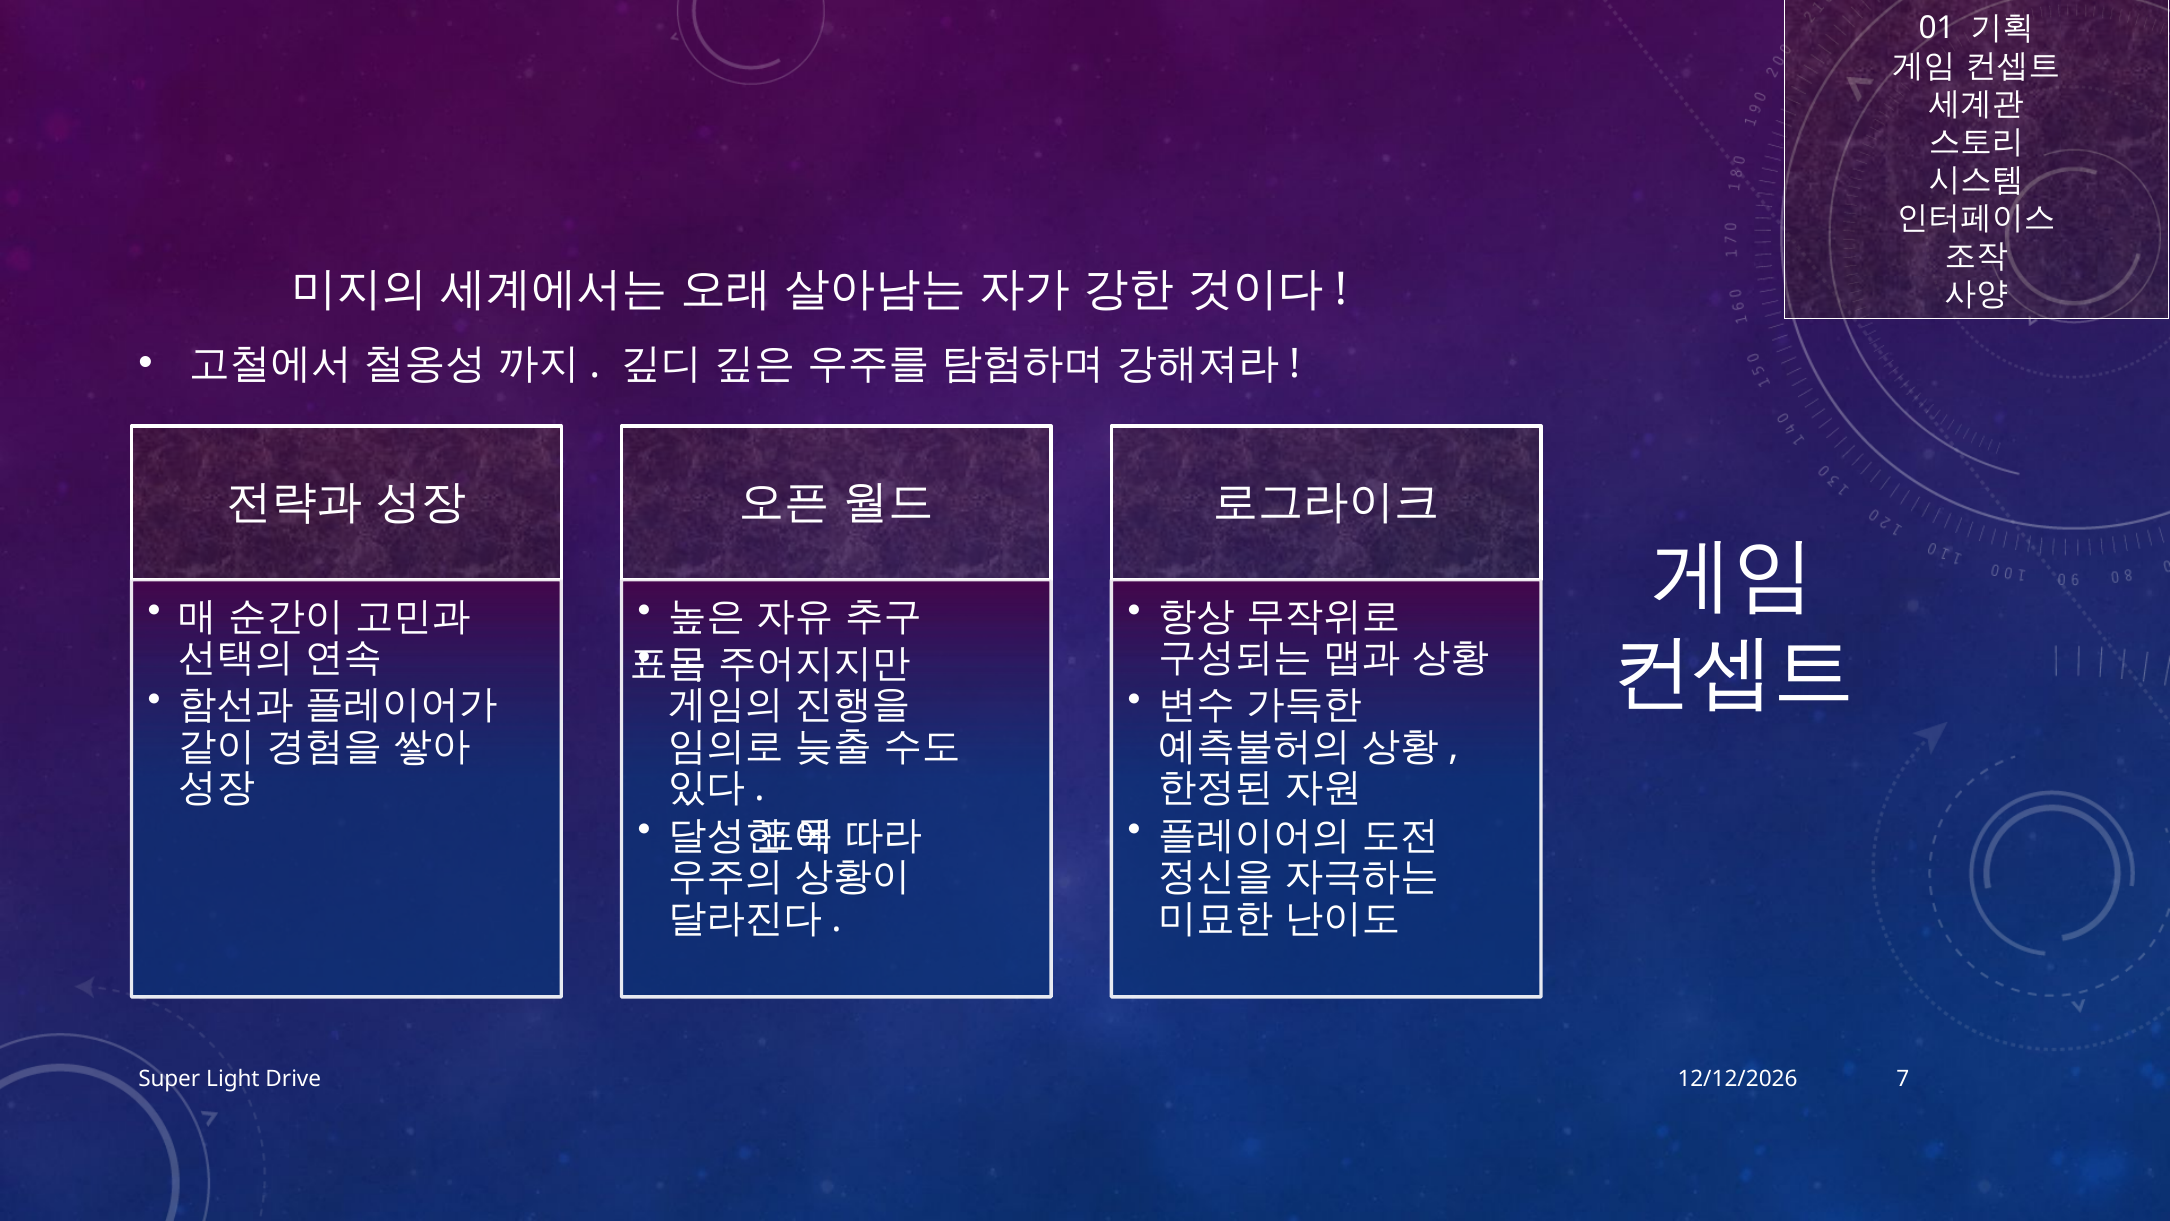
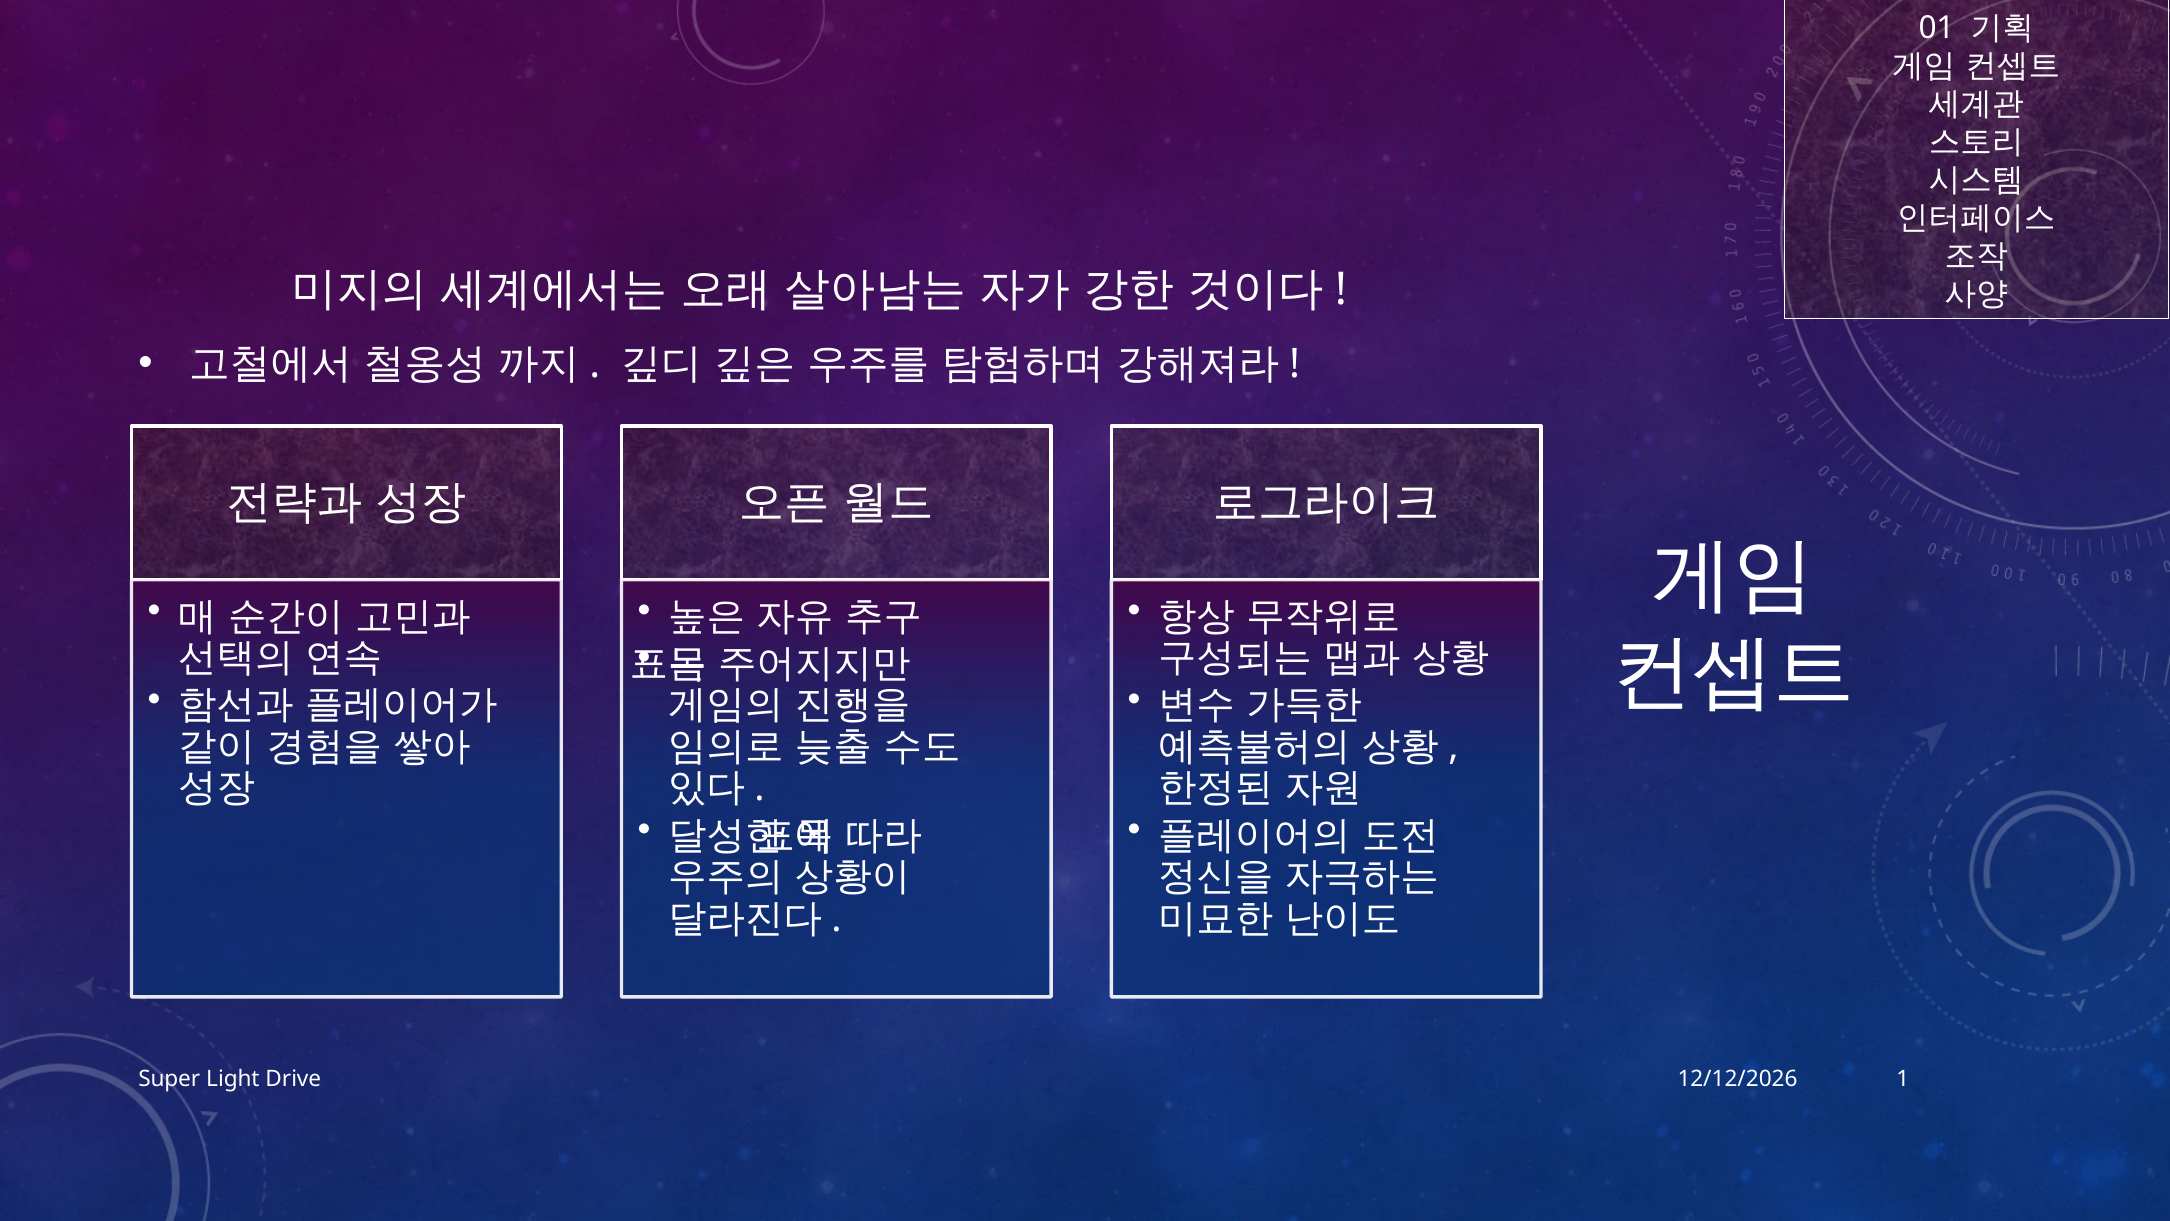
7: 7 -> 1 (1903, 1078)
